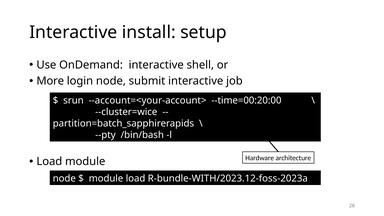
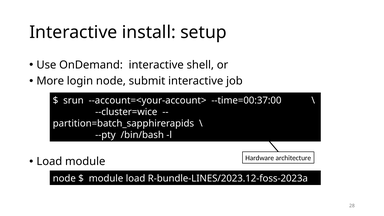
--time=00:20:00: --time=00:20:00 -> --time=00:37:00 (246, 100)
R-bundle-WITH/2023.12-foss-2023a: R-bundle-WITH/2023.12-foss-2023a -> R-bundle-LINES/2023.12-foss-2023a (228, 178)
